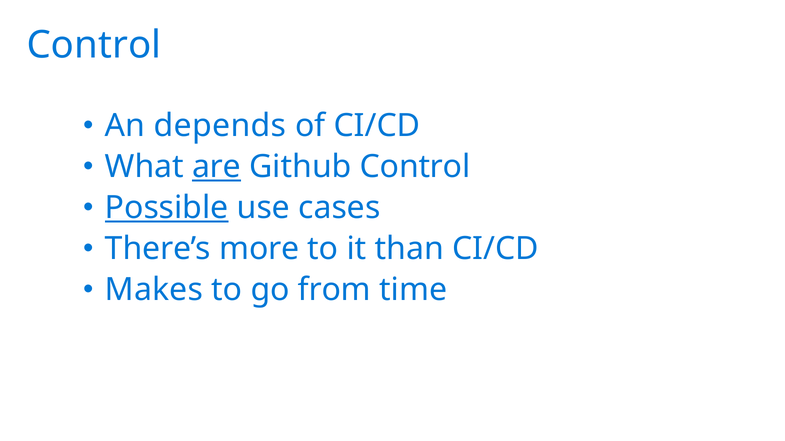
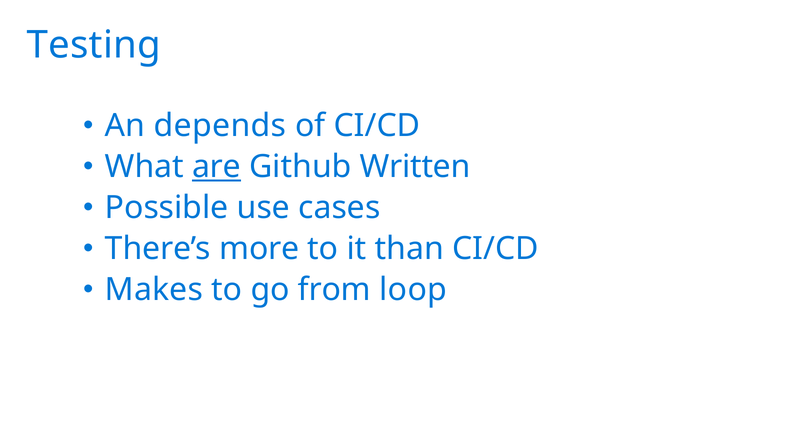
Control: Control -> Testing (94, 45)
Github Control: Control -> Written (415, 167)
Possible underline: present -> none (167, 208)
time: time -> loop (413, 290)
